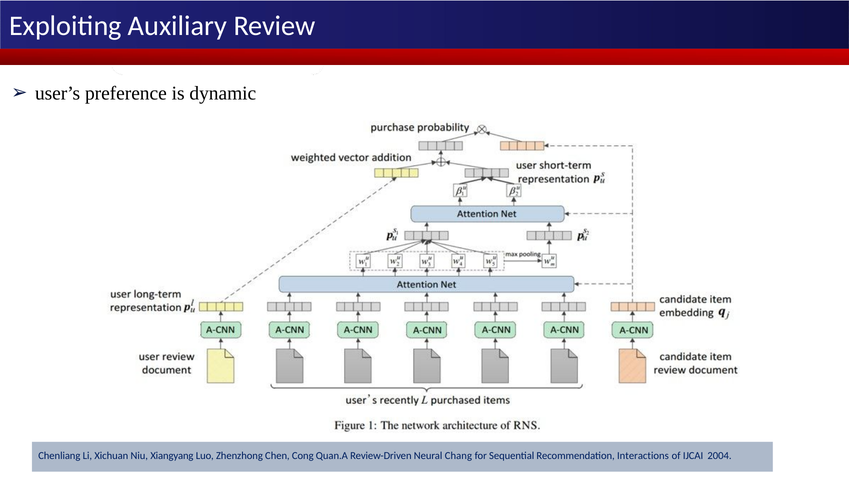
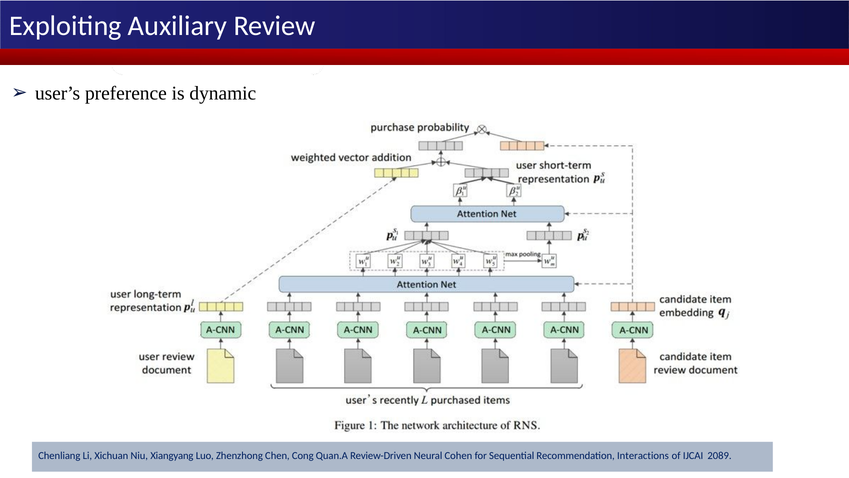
Chang: Chang -> Cohen (458, 455)
2004: 2004 -> 2089 (720, 455)
